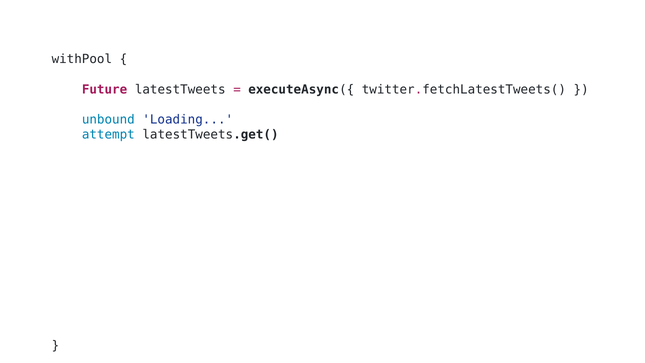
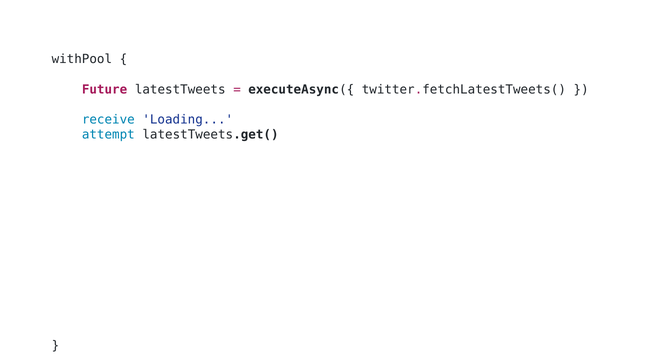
unbound: unbound -> receive (108, 119)
